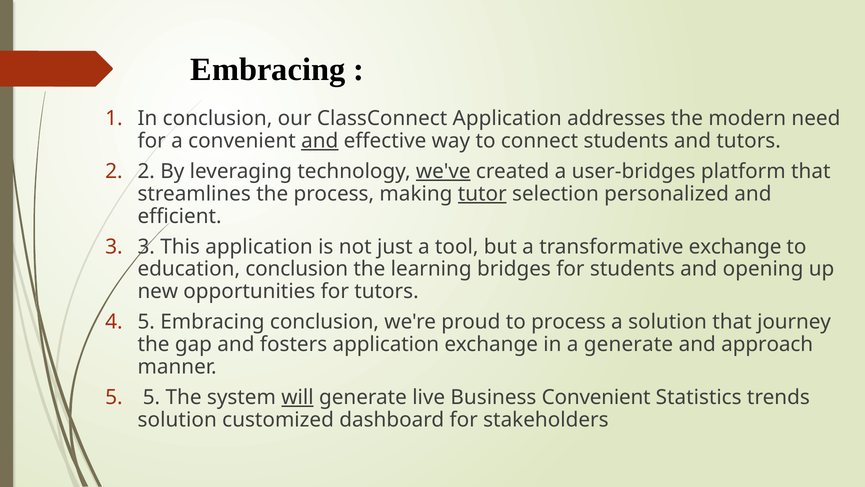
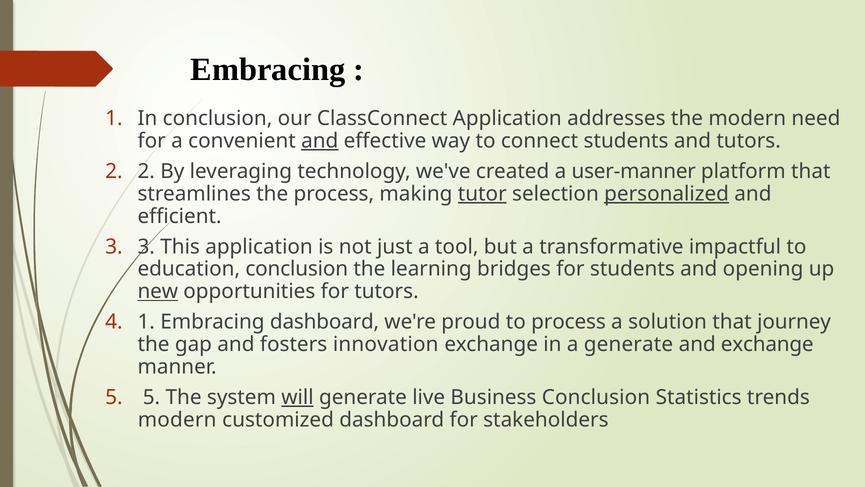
we've underline: present -> none (443, 171)
user-bridges: user-bridges -> user-manner (634, 171)
personalized underline: none -> present (667, 194)
transformative exchange: exchange -> impactful (735, 246)
new underline: none -> present (158, 291)
4 5: 5 -> 1 (146, 322)
Embracing conclusion: conclusion -> dashboard (325, 322)
fosters application: application -> innovation (386, 344)
and approach: approach -> exchange (767, 344)
Business Convenient: Convenient -> Conclusion (596, 397)
solution: solution -> modern (177, 419)
